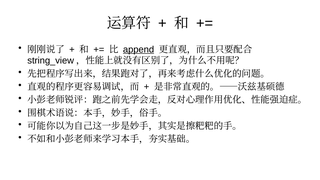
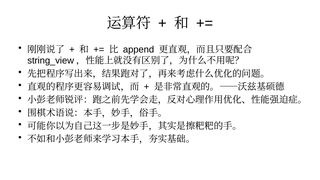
append underline: present -> none (139, 49)
